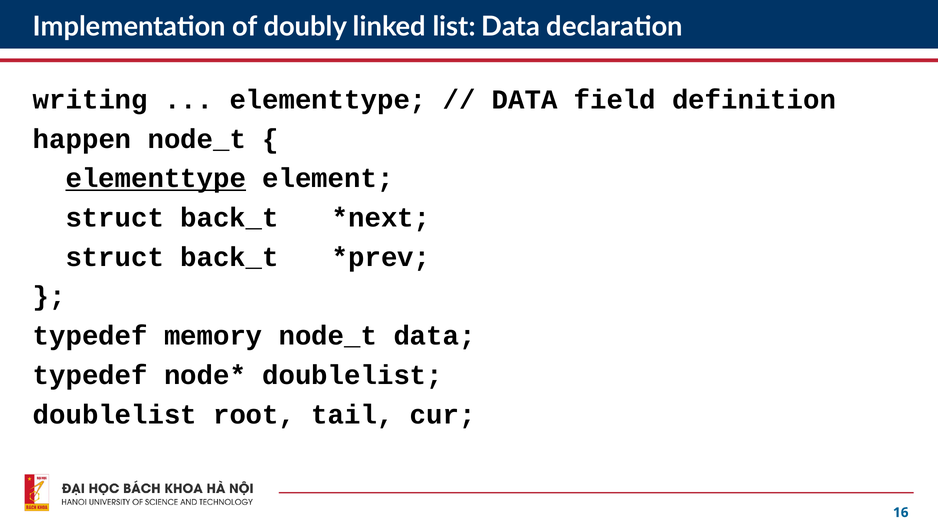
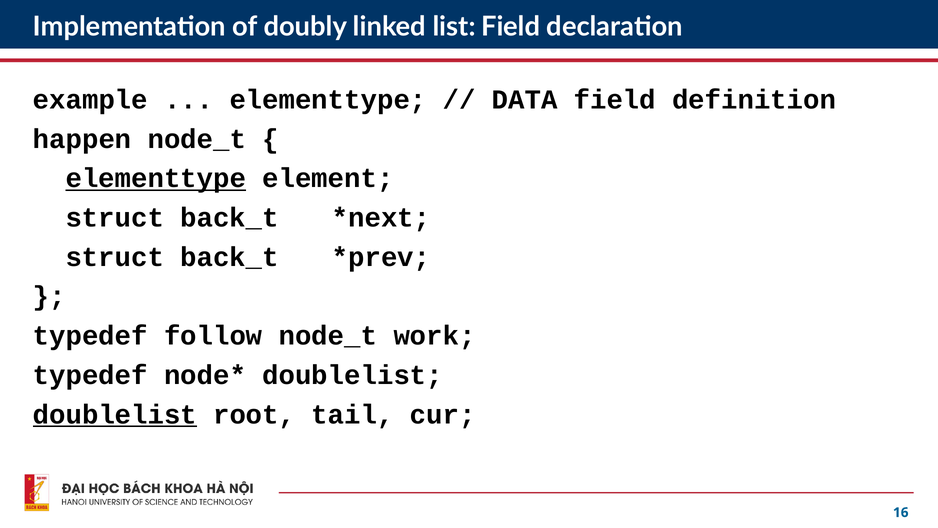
list Data: Data -> Field (511, 27)
writing: writing -> example (90, 100)
memory: memory -> follow (213, 336)
node_t data: data -> work (435, 336)
doublelist underline: none -> present (115, 414)
